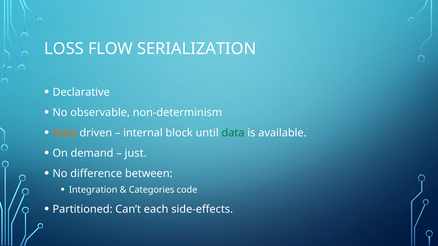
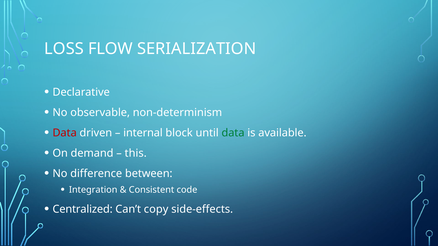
Data colour: orange -> red (65, 133)
just: just -> this (136, 153)
Categories: Categories -> Consistent (152, 190)
Partitioned: Partitioned -> Centralized (83, 210)
each: each -> copy (156, 210)
